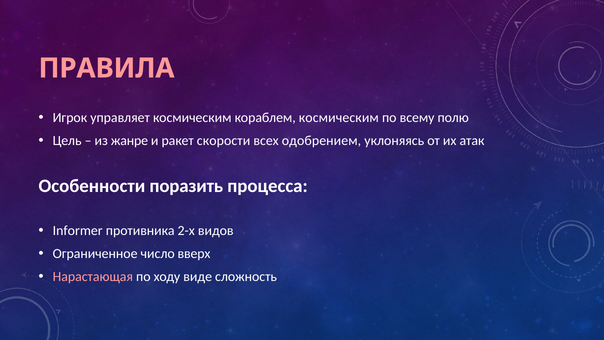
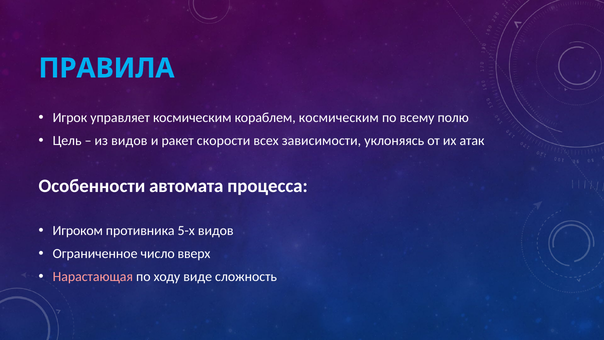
ПРАВИЛА colour: pink -> light blue (106, 68)
из жанре: жанре -> видов (129, 141)
одобрением: одобрением -> зависимости (322, 141)
поразить: поразить -> автомата (186, 186)
Informer: Informer -> Игроком (78, 231)
2-х: 2-х -> 5-х (186, 231)
